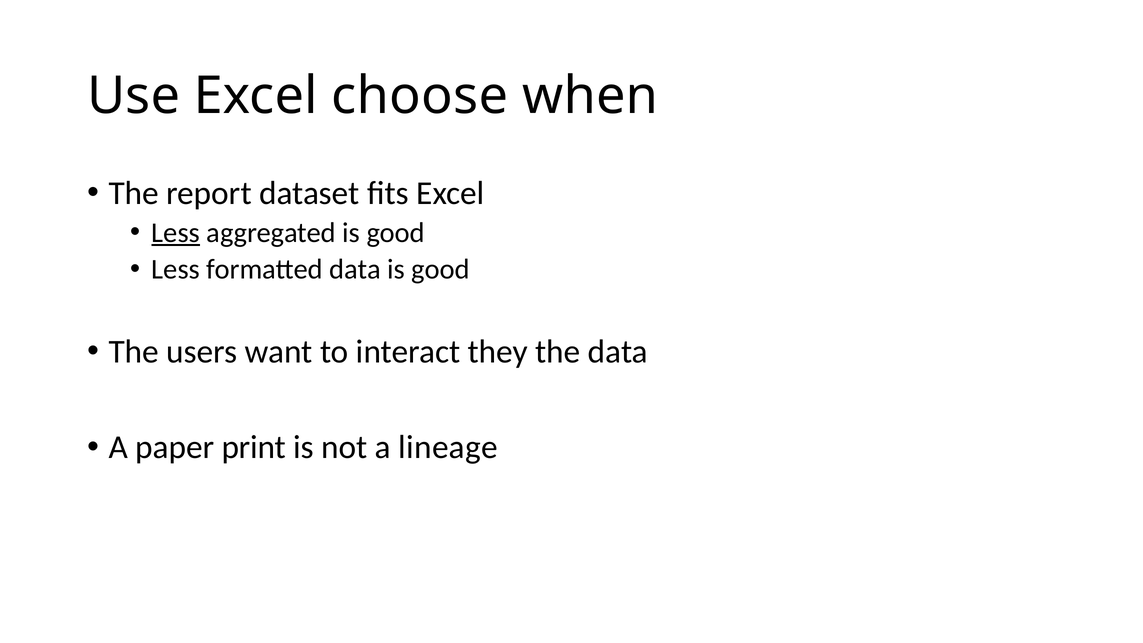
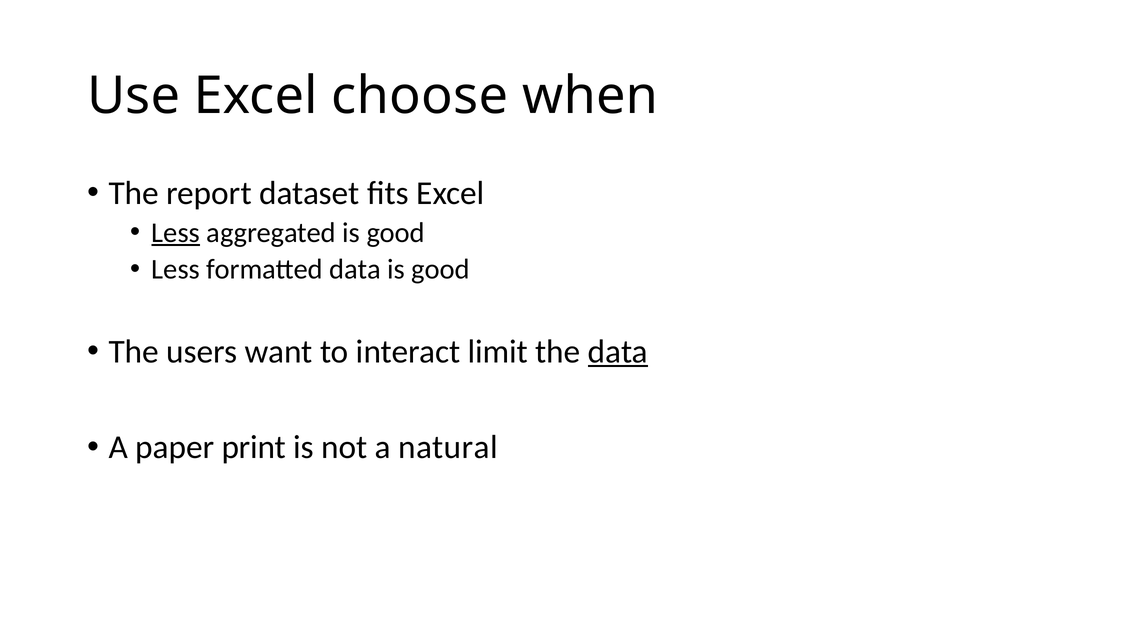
they: they -> limit (498, 352)
data underline: none -> present (618, 352)
lineage: lineage -> natural (448, 447)
